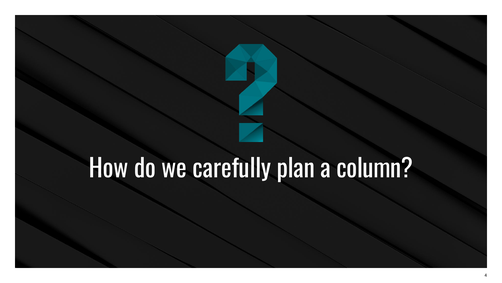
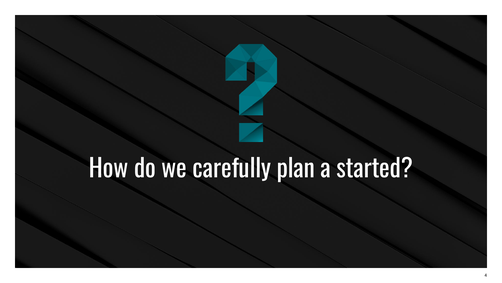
column: column -> started (375, 169)
